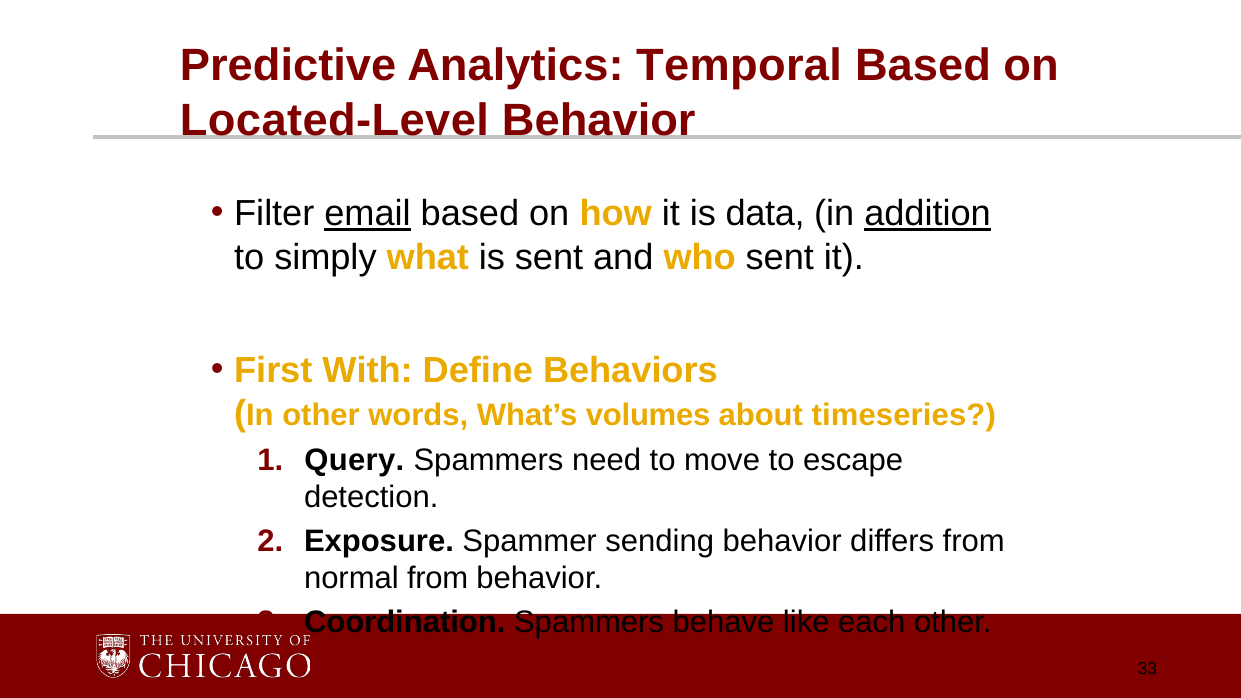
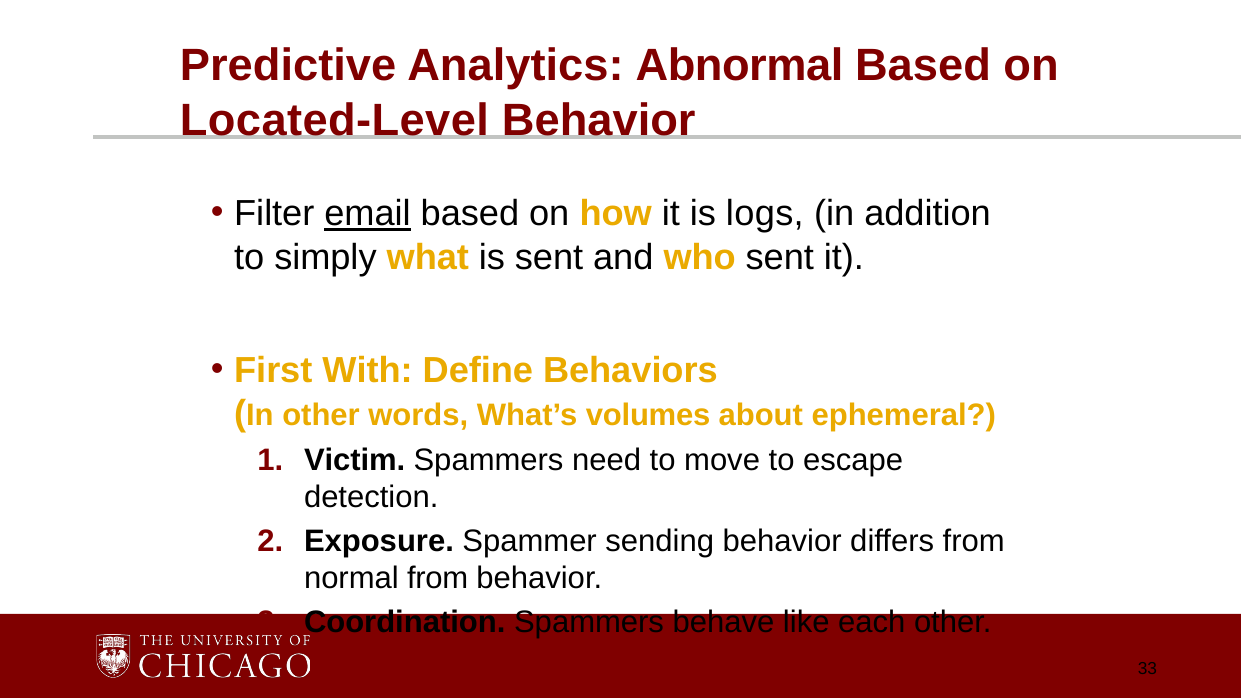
Temporal: Temporal -> Abnormal (739, 66)
data: data -> logs (765, 214)
addition underline: present -> none (928, 214)
timeseries: timeseries -> ephemeral (904, 415)
Query: Query -> Victim (355, 460)
